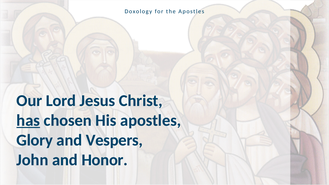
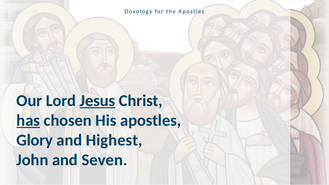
Jesus underline: none -> present (97, 101)
Vespers: Vespers -> Highest (114, 140)
Honor: Honor -> Seven (104, 160)
